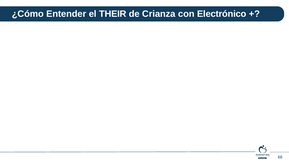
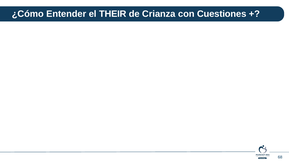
Electrónico: Electrónico -> Cuestiones (222, 14)
